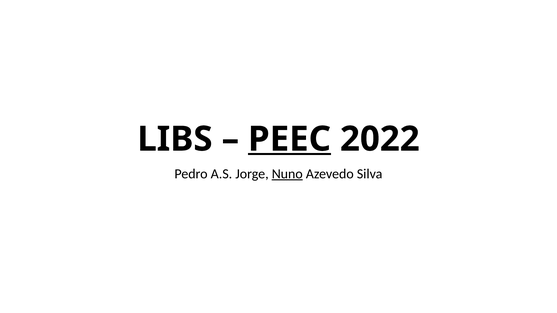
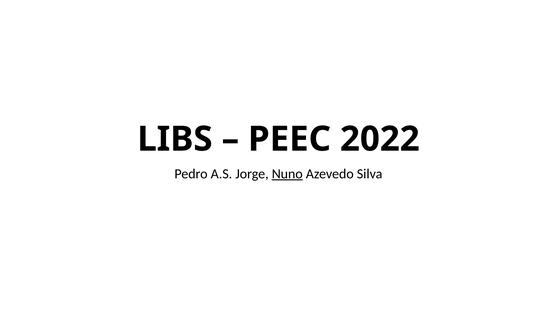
PEEC underline: present -> none (290, 139)
